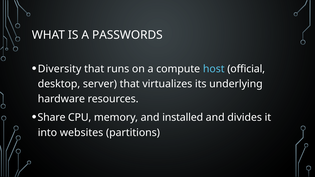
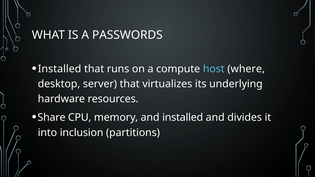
Diversity: Diversity -> Installed (60, 69)
official: official -> where (246, 69)
websites: websites -> inclusion (82, 133)
